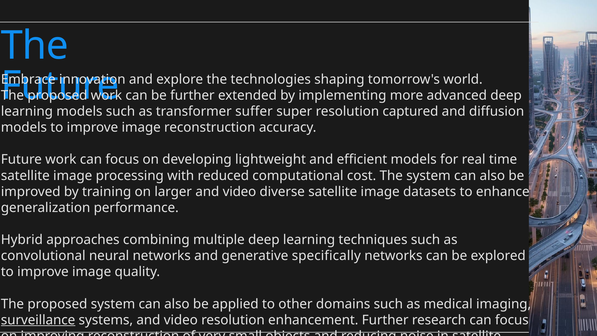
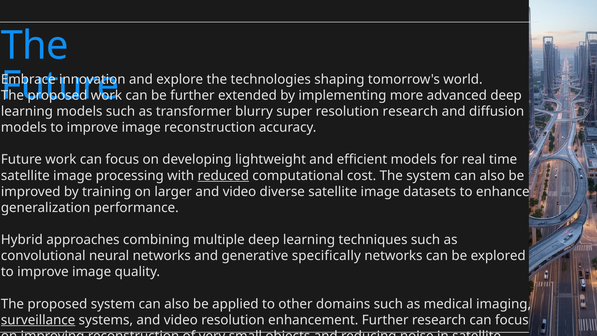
suffer: suffer -> blurry (254, 111)
resolution captured: captured -> research (410, 111)
reduced underline: none -> present (223, 176)
